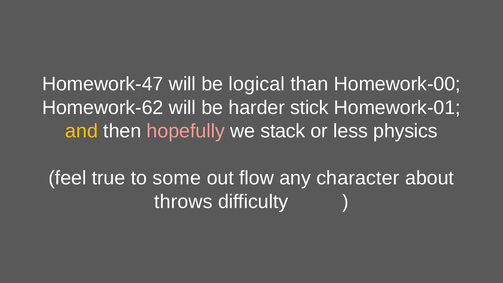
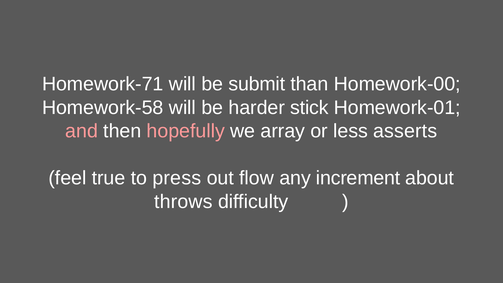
Homework-47: Homework-47 -> Homework-71 (103, 84)
logical: logical -> submit (257, 84)
Homework-62: Homework-62 -> Homework-58 (103, 108)
and colour: yellow -> pink (82, 131)
stack: stack -> array (283, 131)
physics: physics -> asserts (405, 131)
some: some -> press (177, 178)
character: character -> increment (358, 178)
